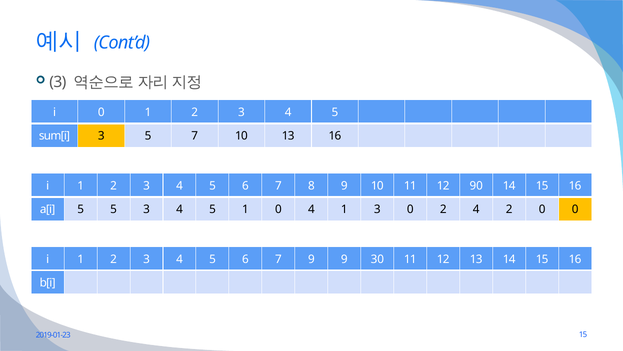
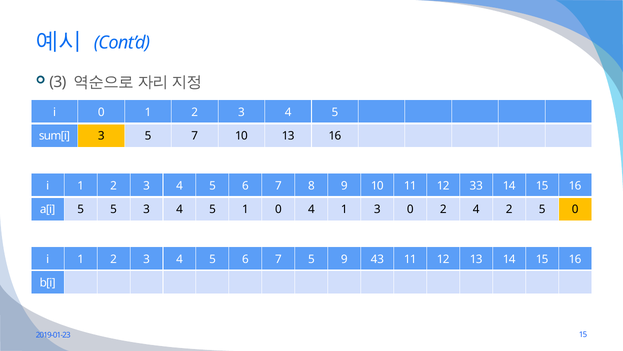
90: 90 -> 33 (476, 185)
2 0: 0 -> 5 (542, 209)
7 9: 9 -> 5 (311, 259)
30: 30 -> 43 (377, 259)
